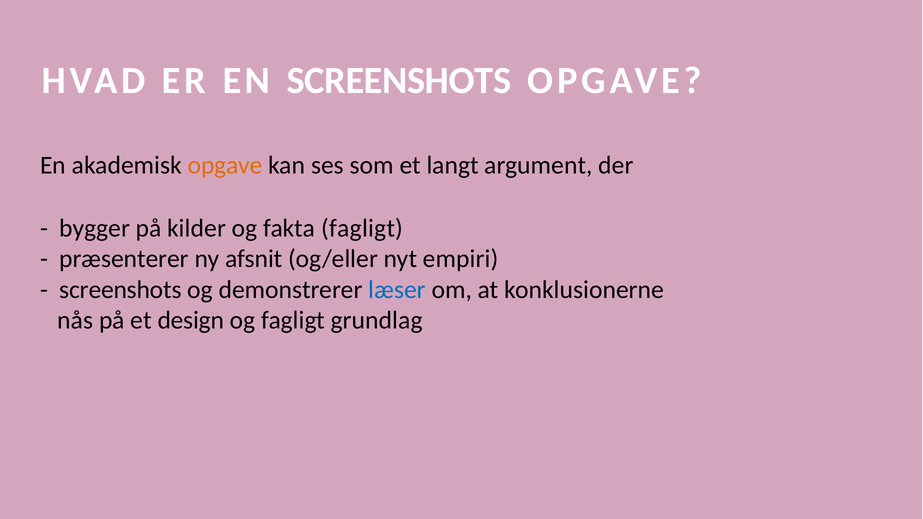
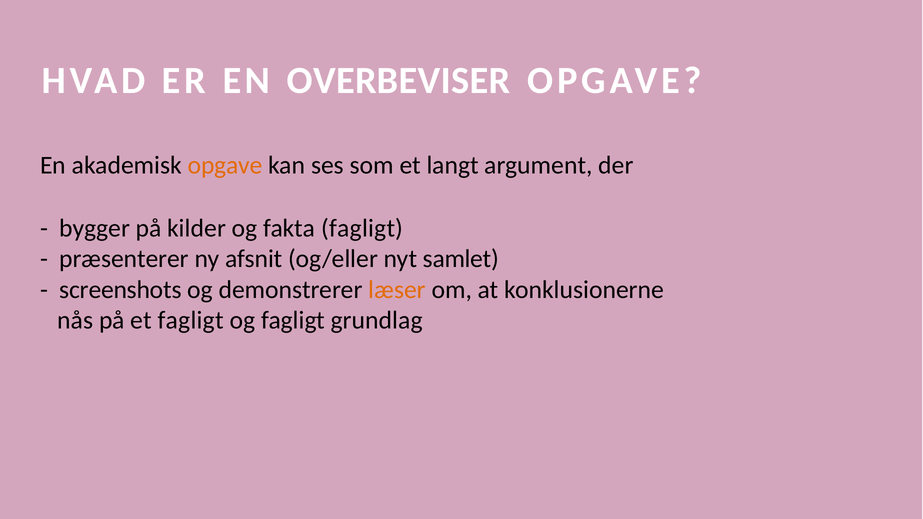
EN SCREENSHOTS: SCREENSHOTS -> OVERBEVISER (399, 80)
empiri: empiri -> samlet (461, 259)
læser colour: blue -> orange (397, 290)
et design: design -> fagligt (191, 321)
